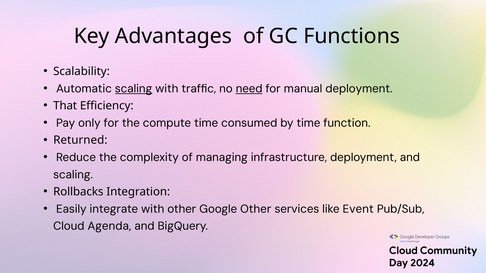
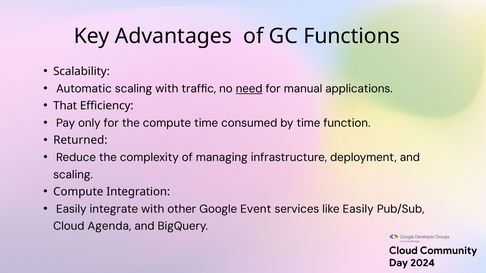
scaling underline: present -> none (134, 89)
manual deployment: deployment -> applications (359, 89)
Rollbacks: Rollbacks -> Compute (78, 192)
Google Other: Other -> Event (256, 209)
like Event: Event -> Easily (358, 209)
